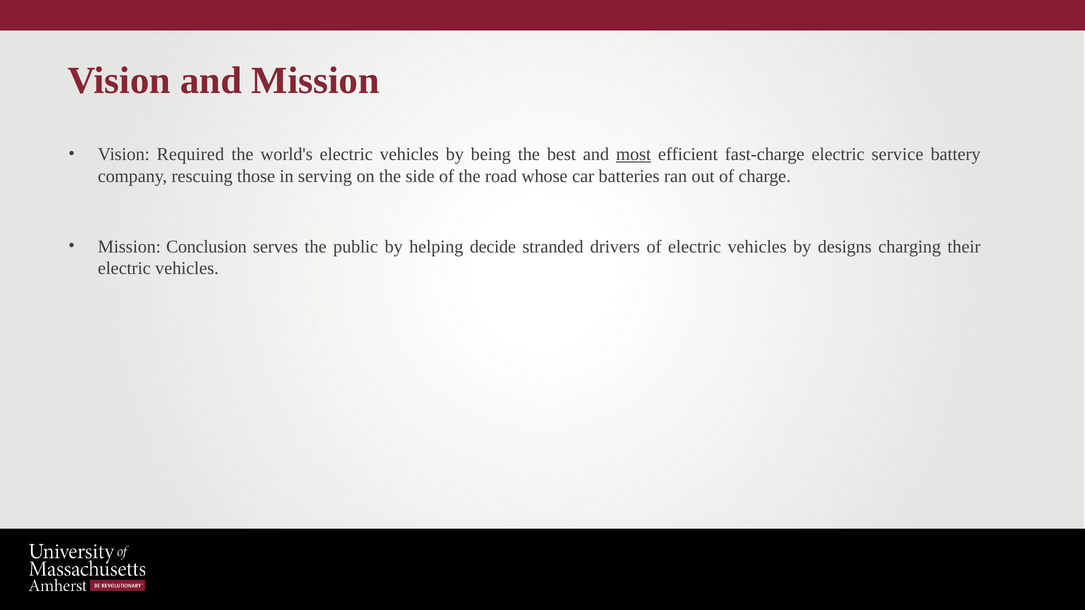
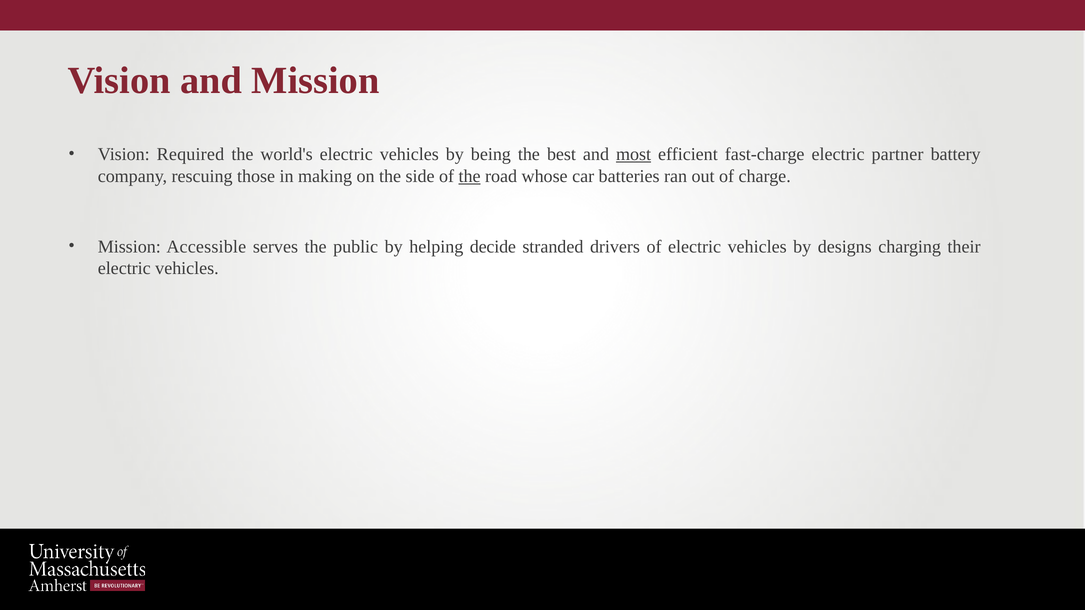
service: service -> partner (897, 155)
serving: serving -> making (325, 176)
the underline: none -> present (470, 176)
Conclusion: Conclusion -> Accessible (206, 247)
